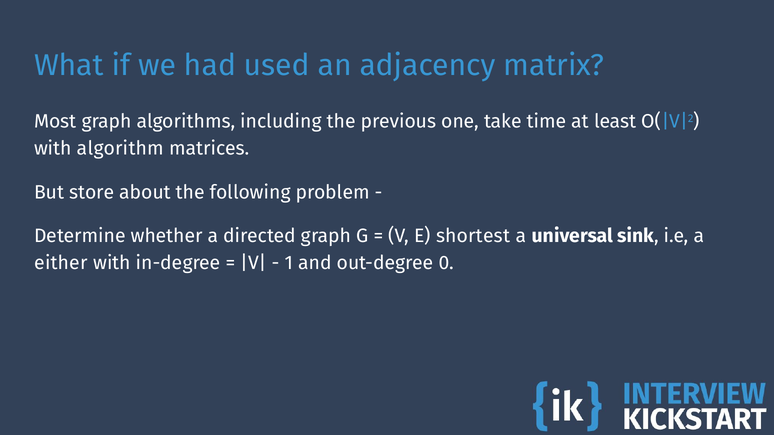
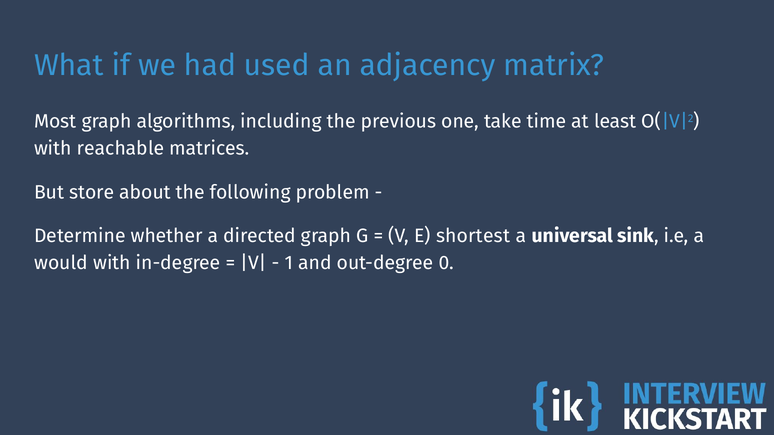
algorithm: algorithm -> reachable (121, 148)
either: either -> would (61, 263)
